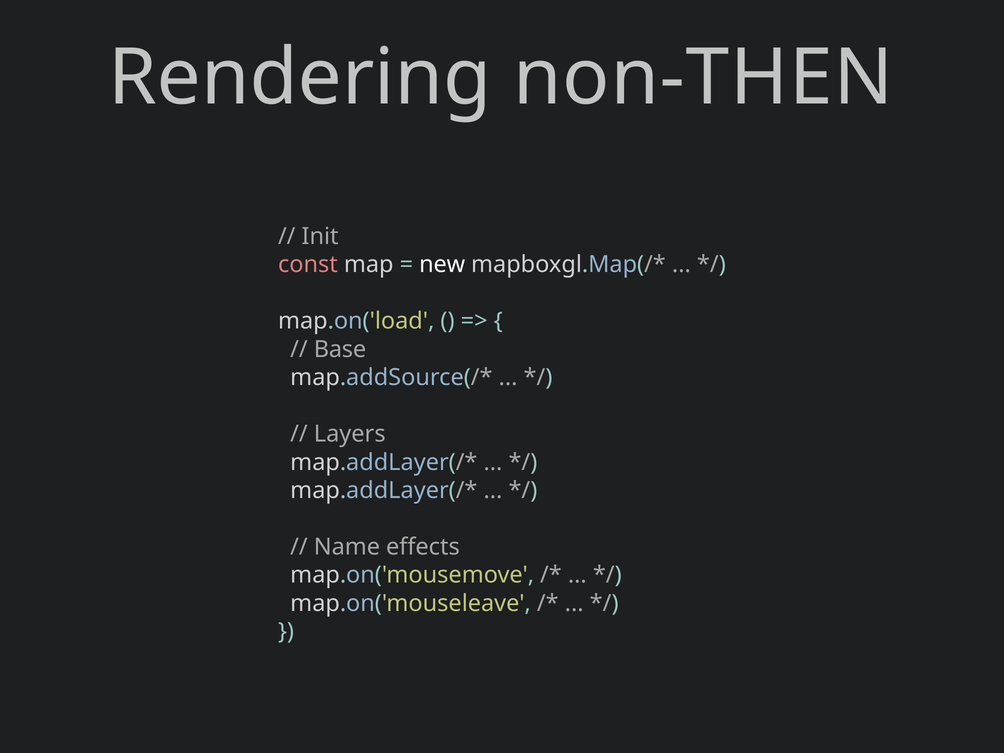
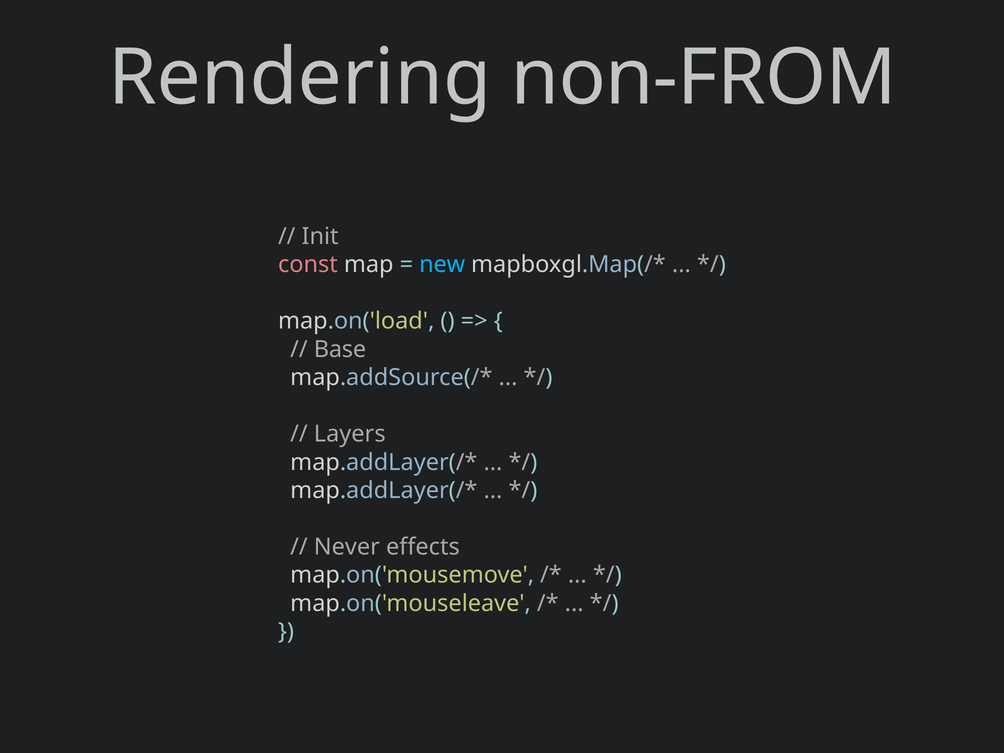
non-THEN: non-THEN -> non-FROM (704, 78)
new colour: white -> light blue (442, 265)
Name: Name -> Never (347, 547)
